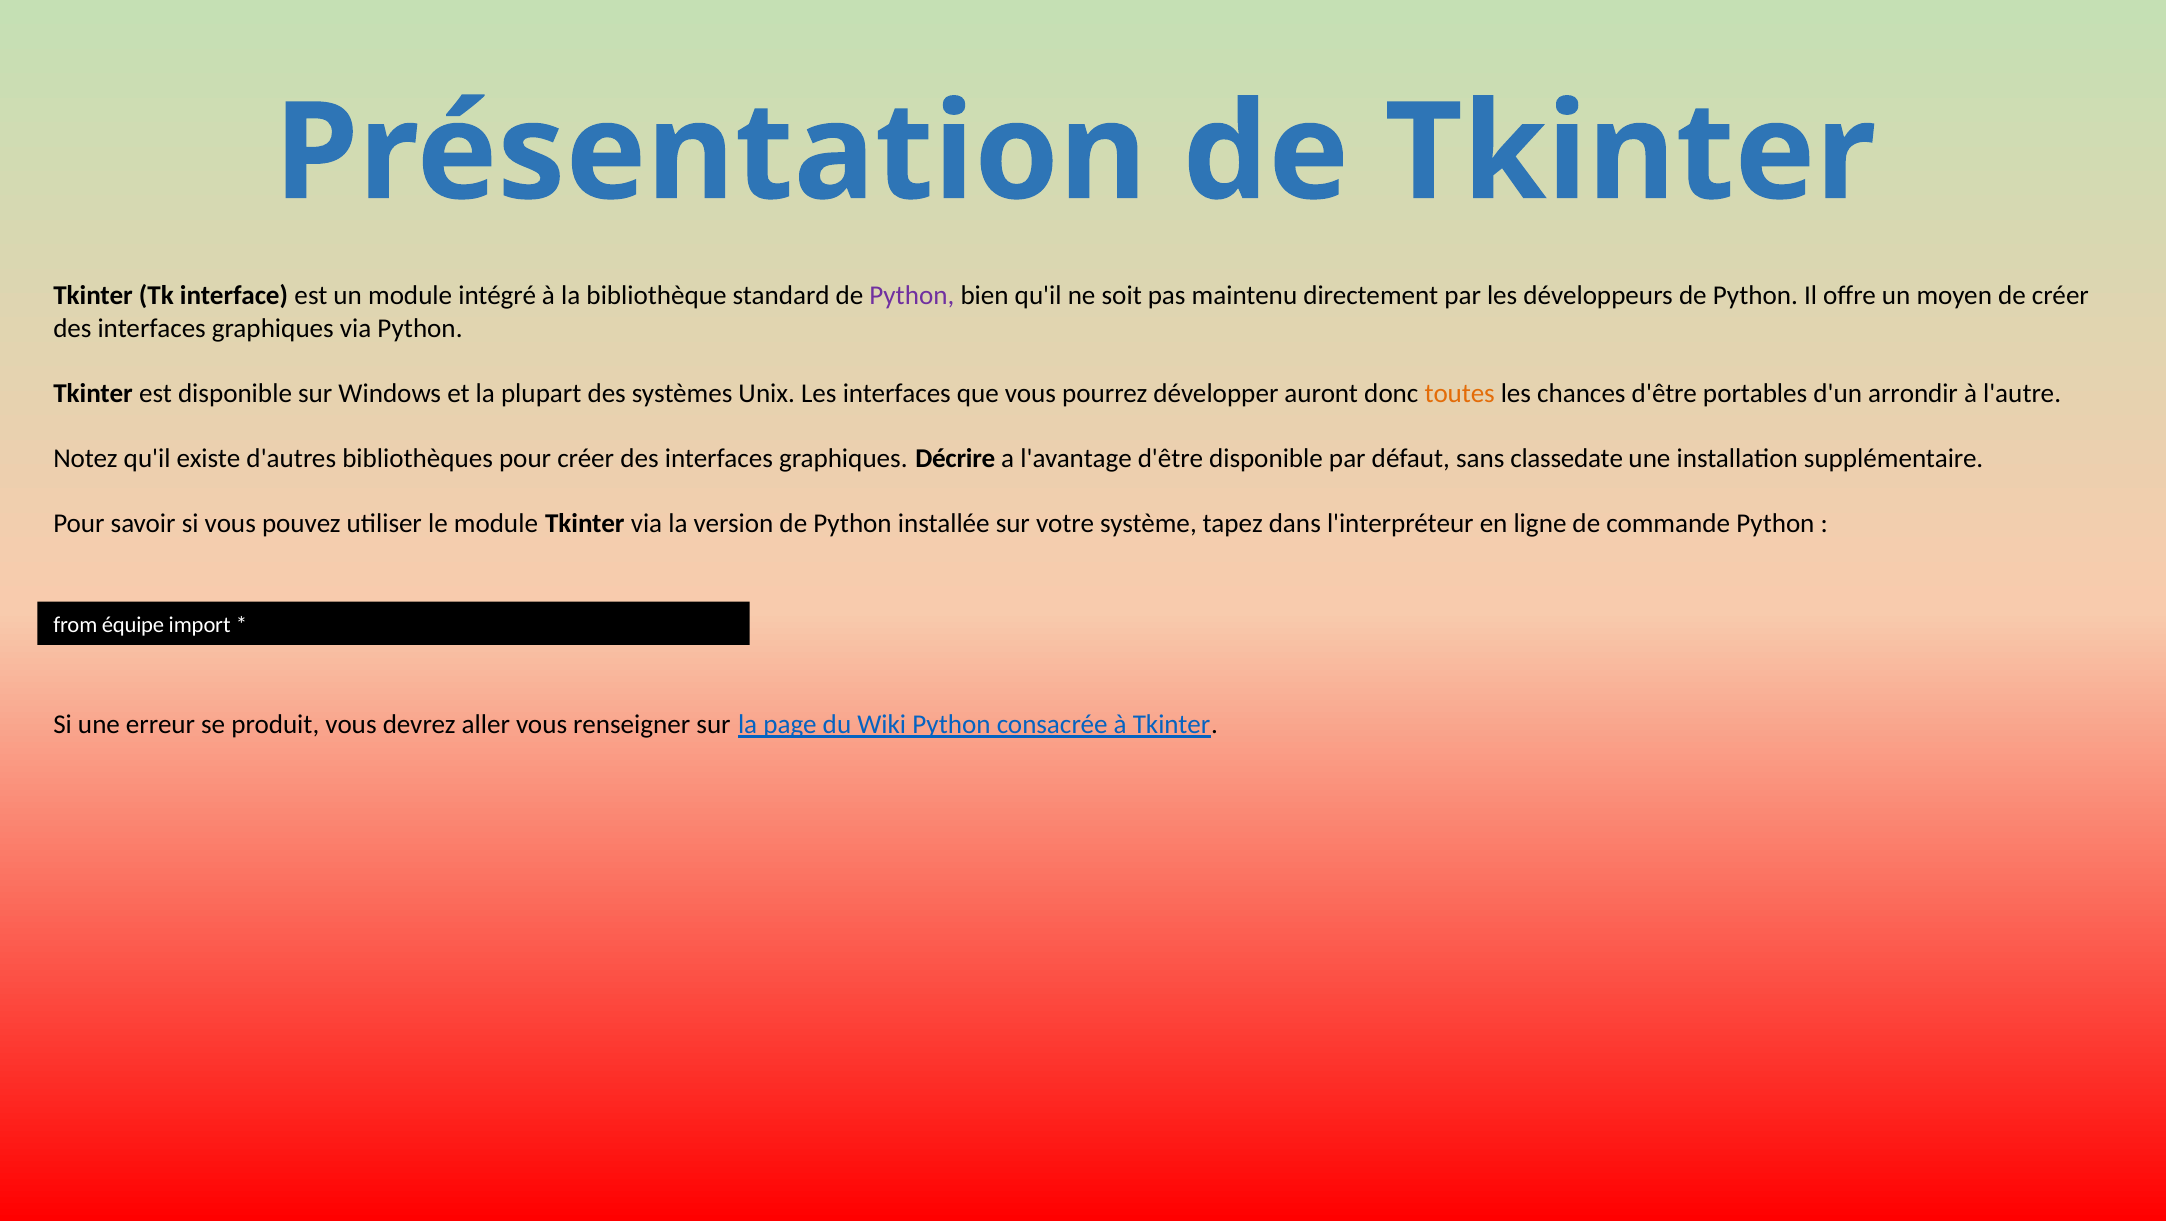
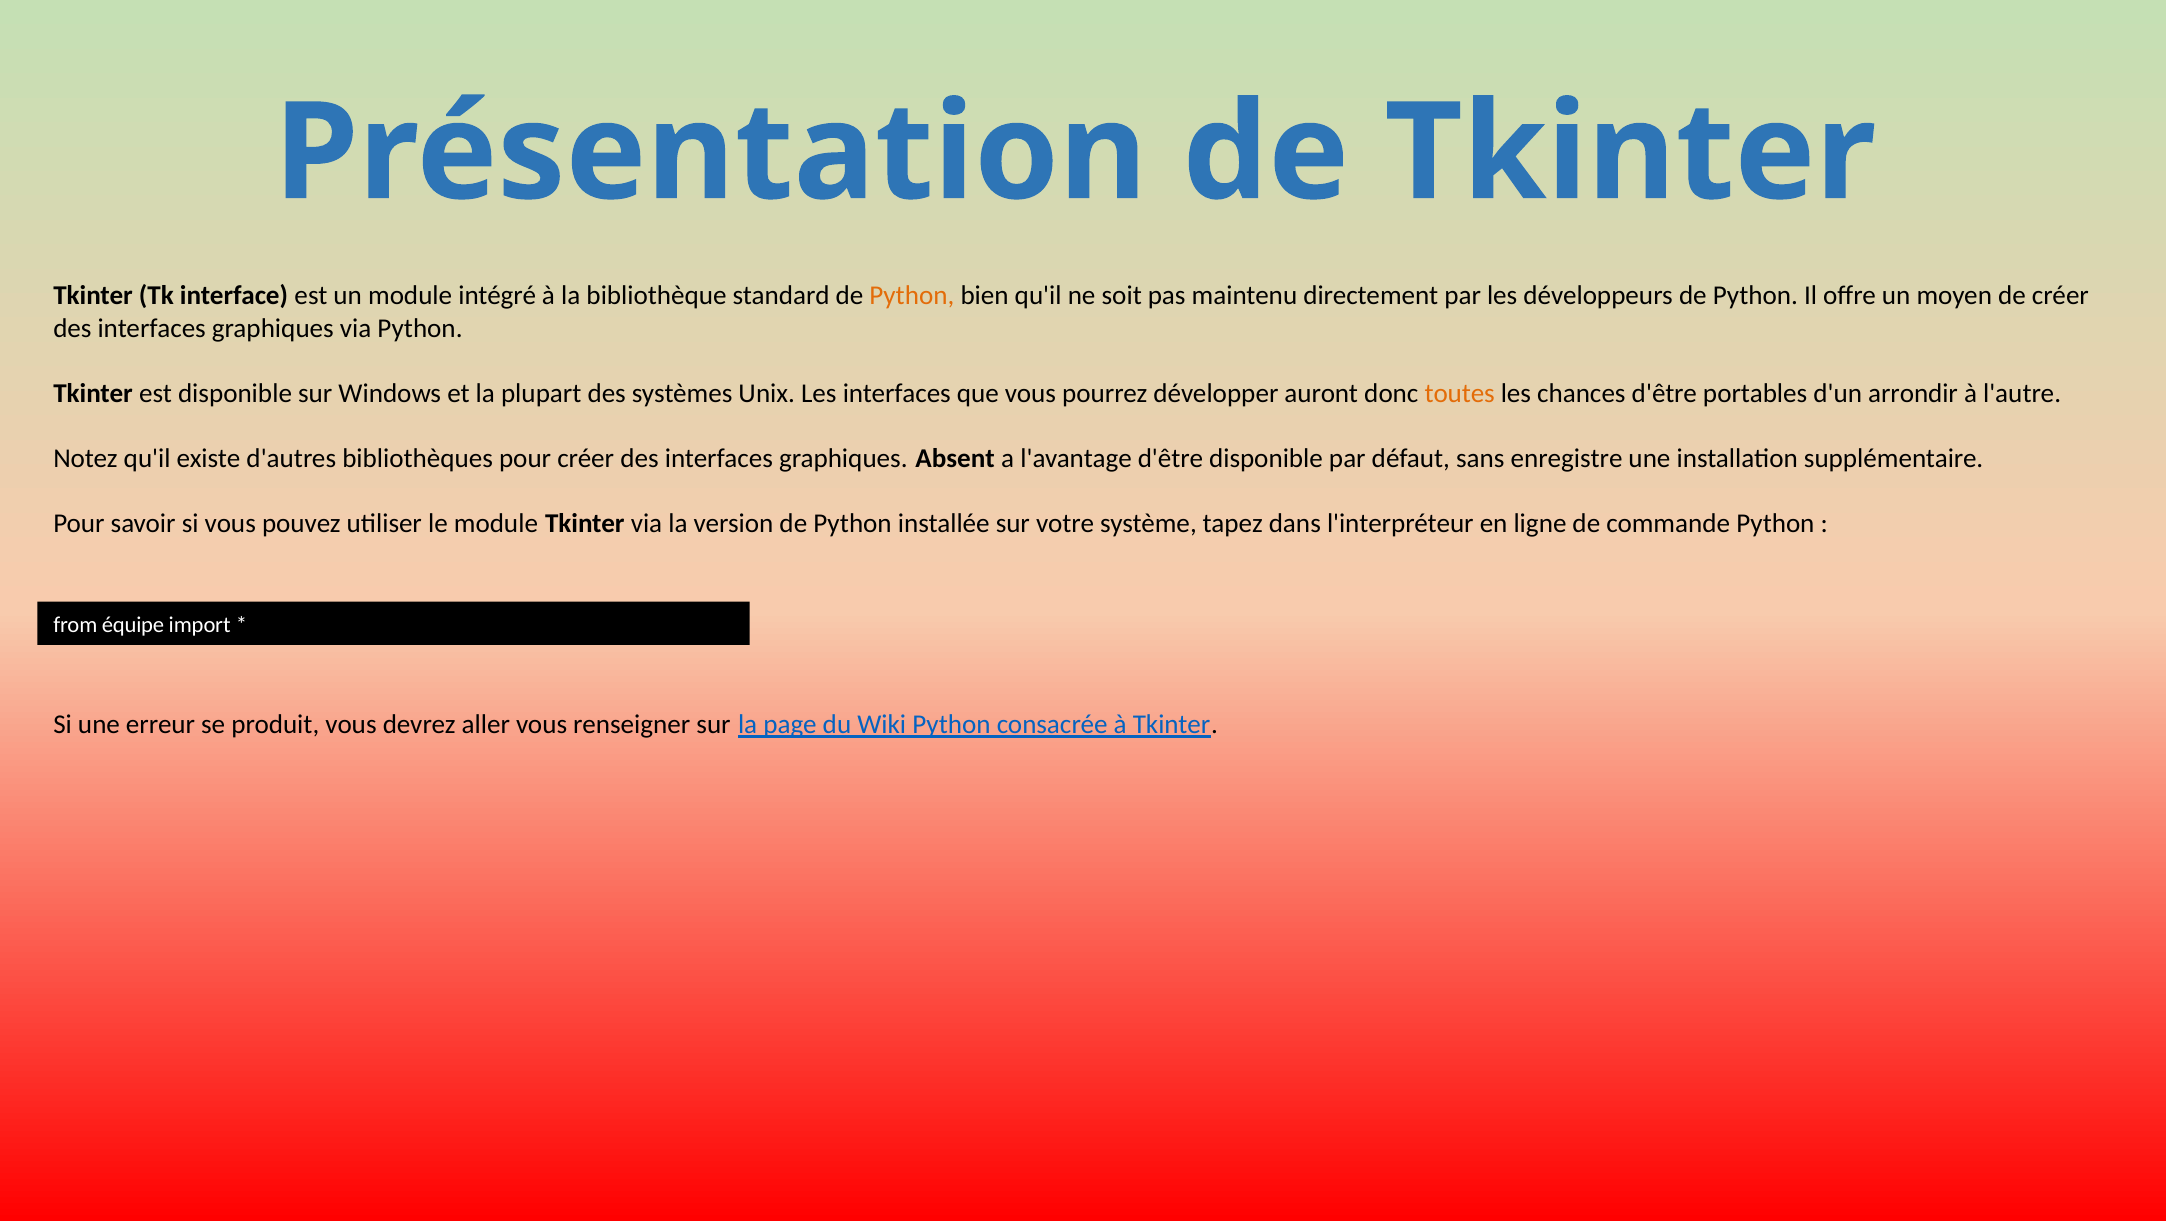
Python colour: purple -> orange (912, 296)
Décrire: Décrire -> Absent (955, 458)
classedate: classedate -> enregistre (1567, 458)
